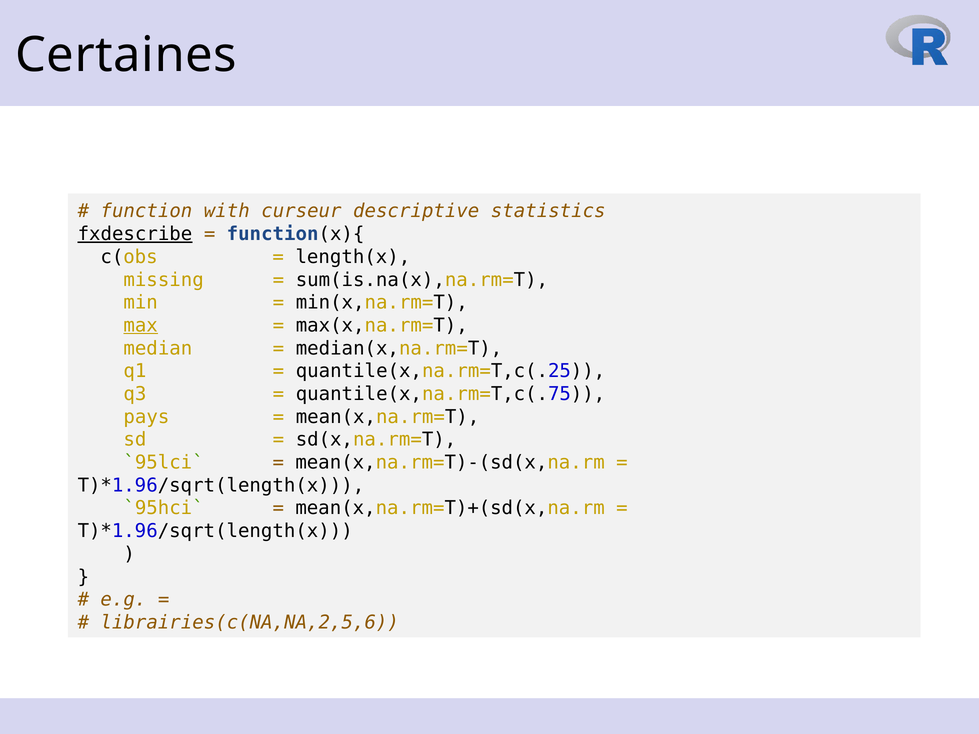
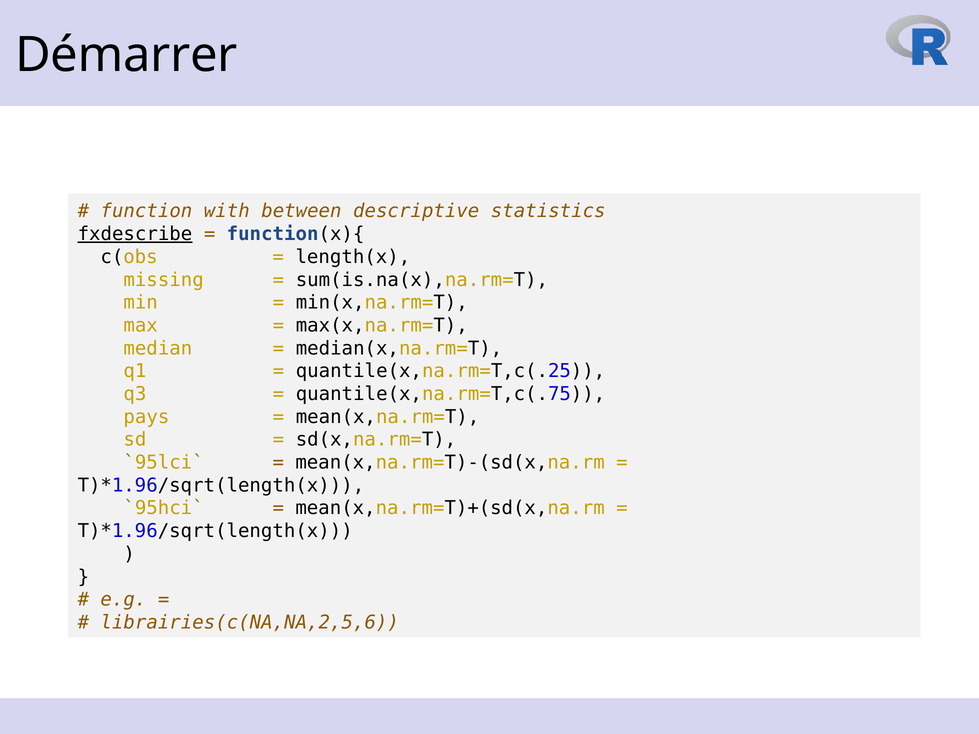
Certaines: Certaines -> Démarrer (126, 55)
curseur: curseur -> between (301, 211)
max underline: present -> none (141, 326)
